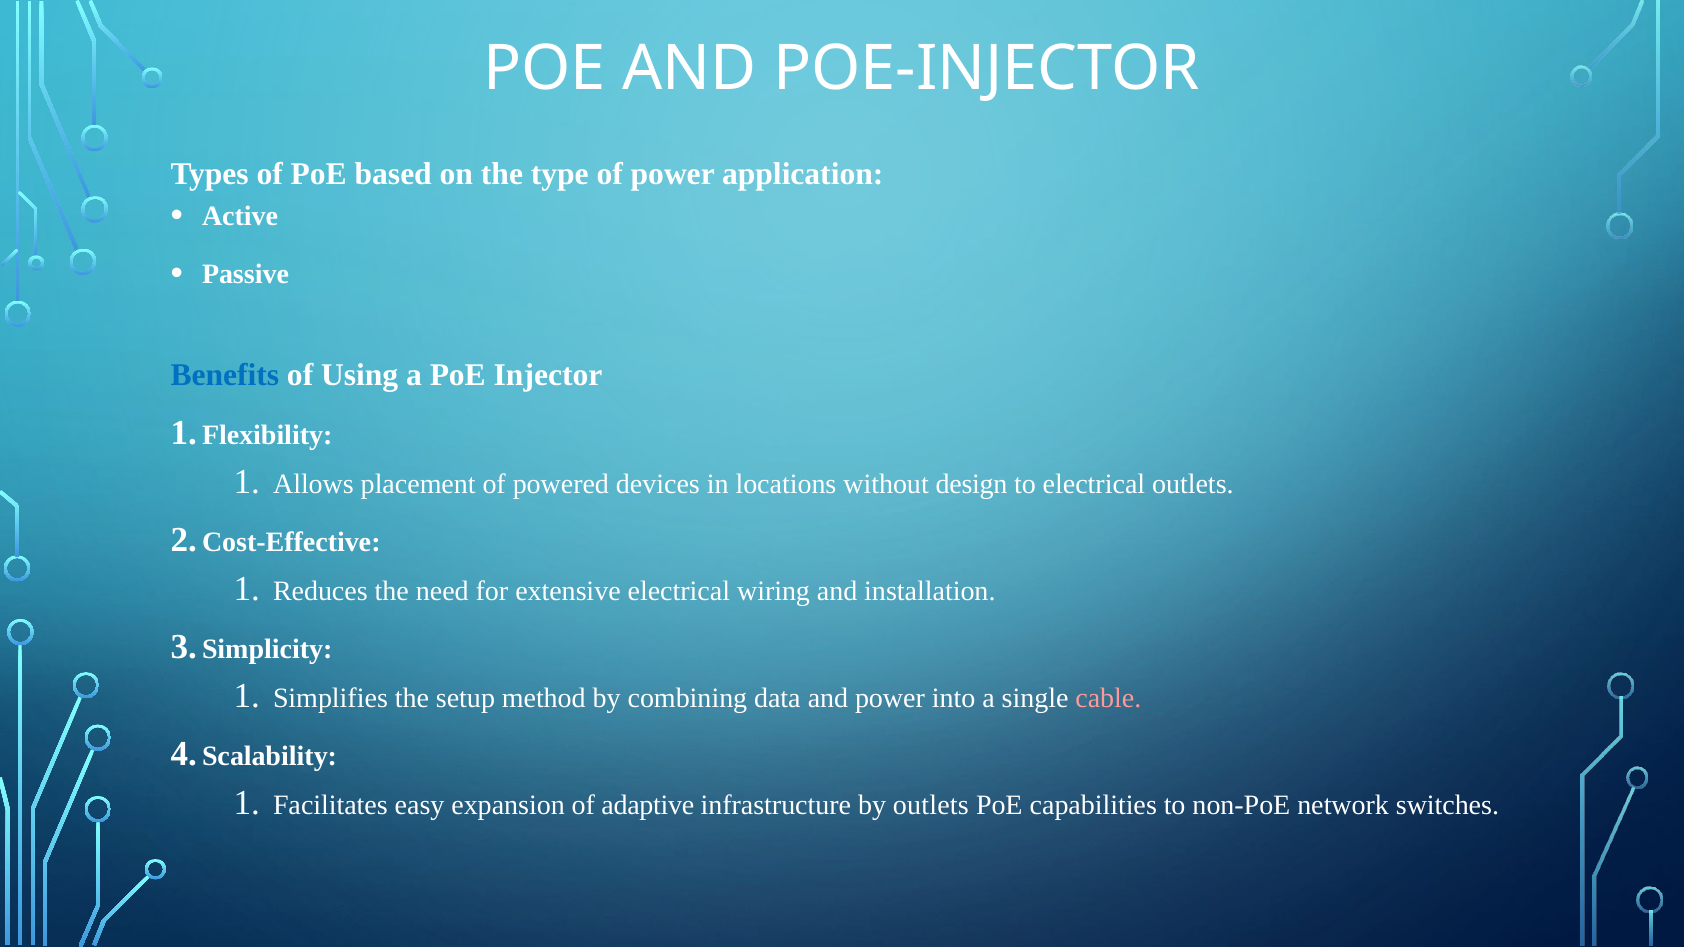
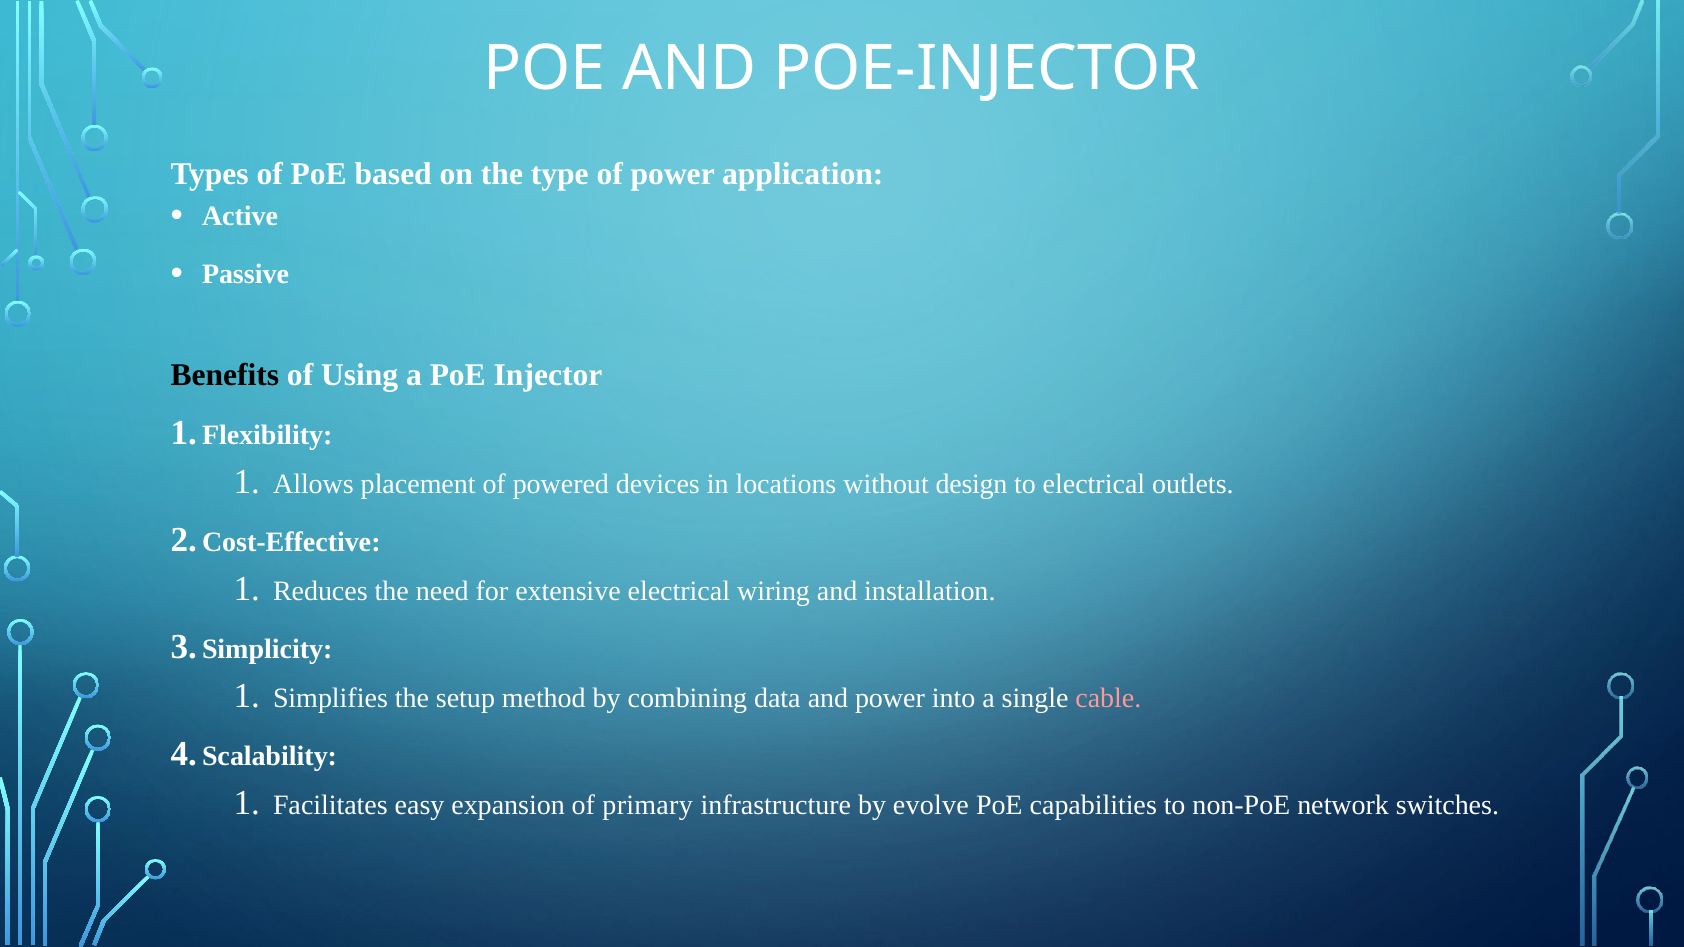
Benefits colour: blue -> black (225, 376)
adaptive: adaptive -> primary (648, 806)
by outlets: outlets -> evolve (931, 806)
